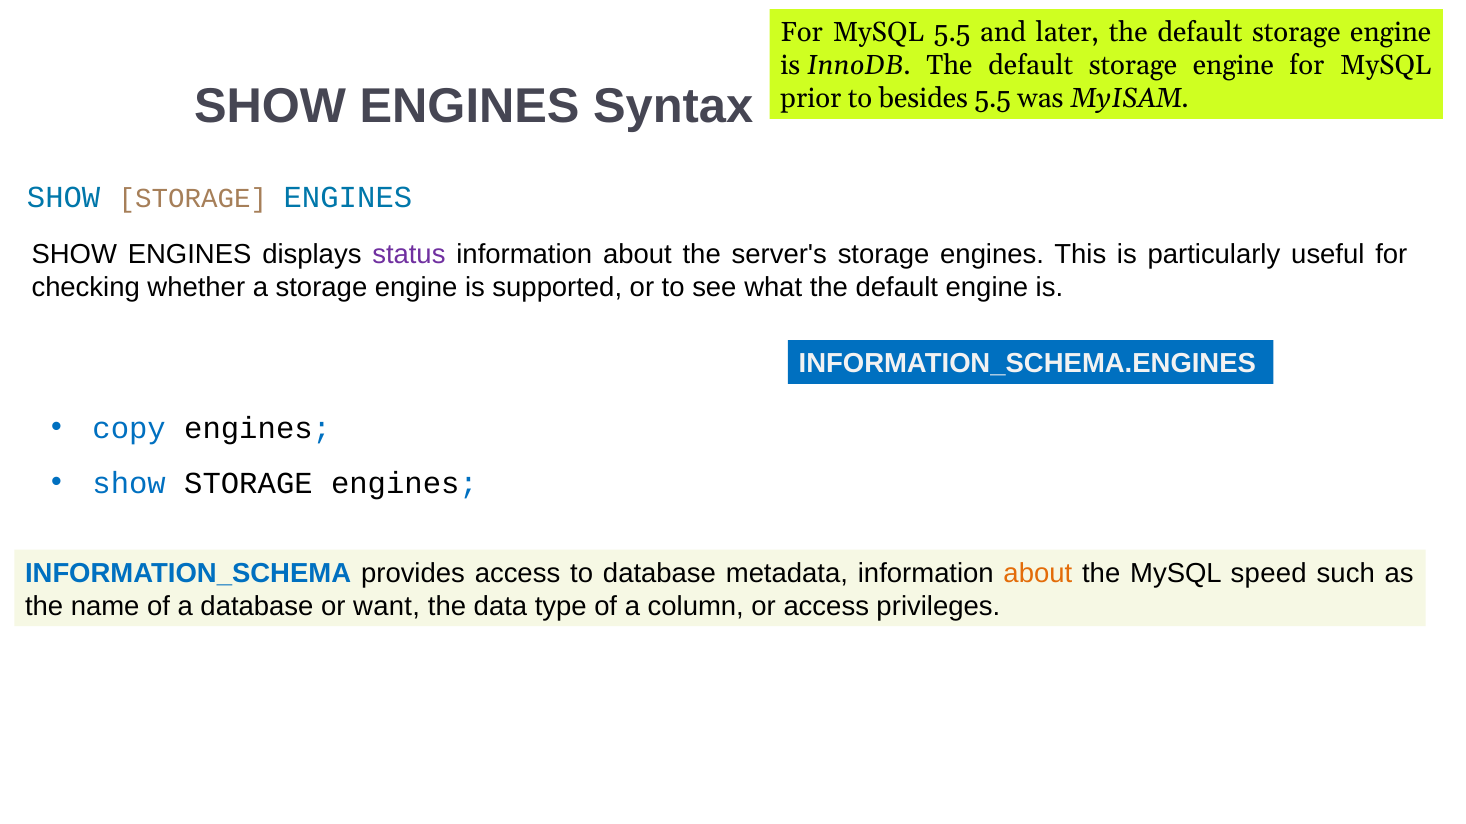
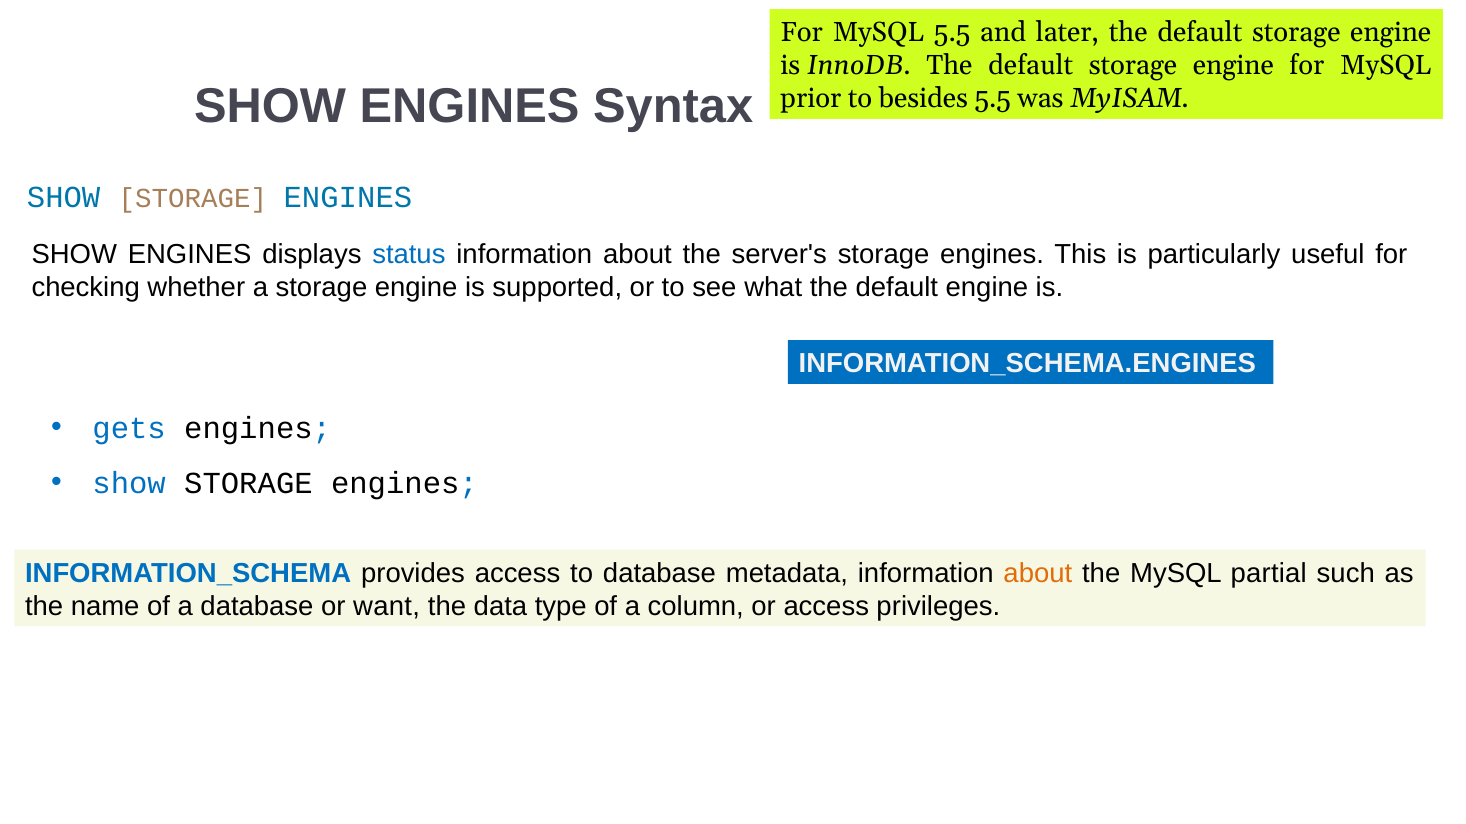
status colour: purple -> blue (409, 254)
copy: copy -> gets (129, 429)
speed: speed -> partial (1269, 574)
